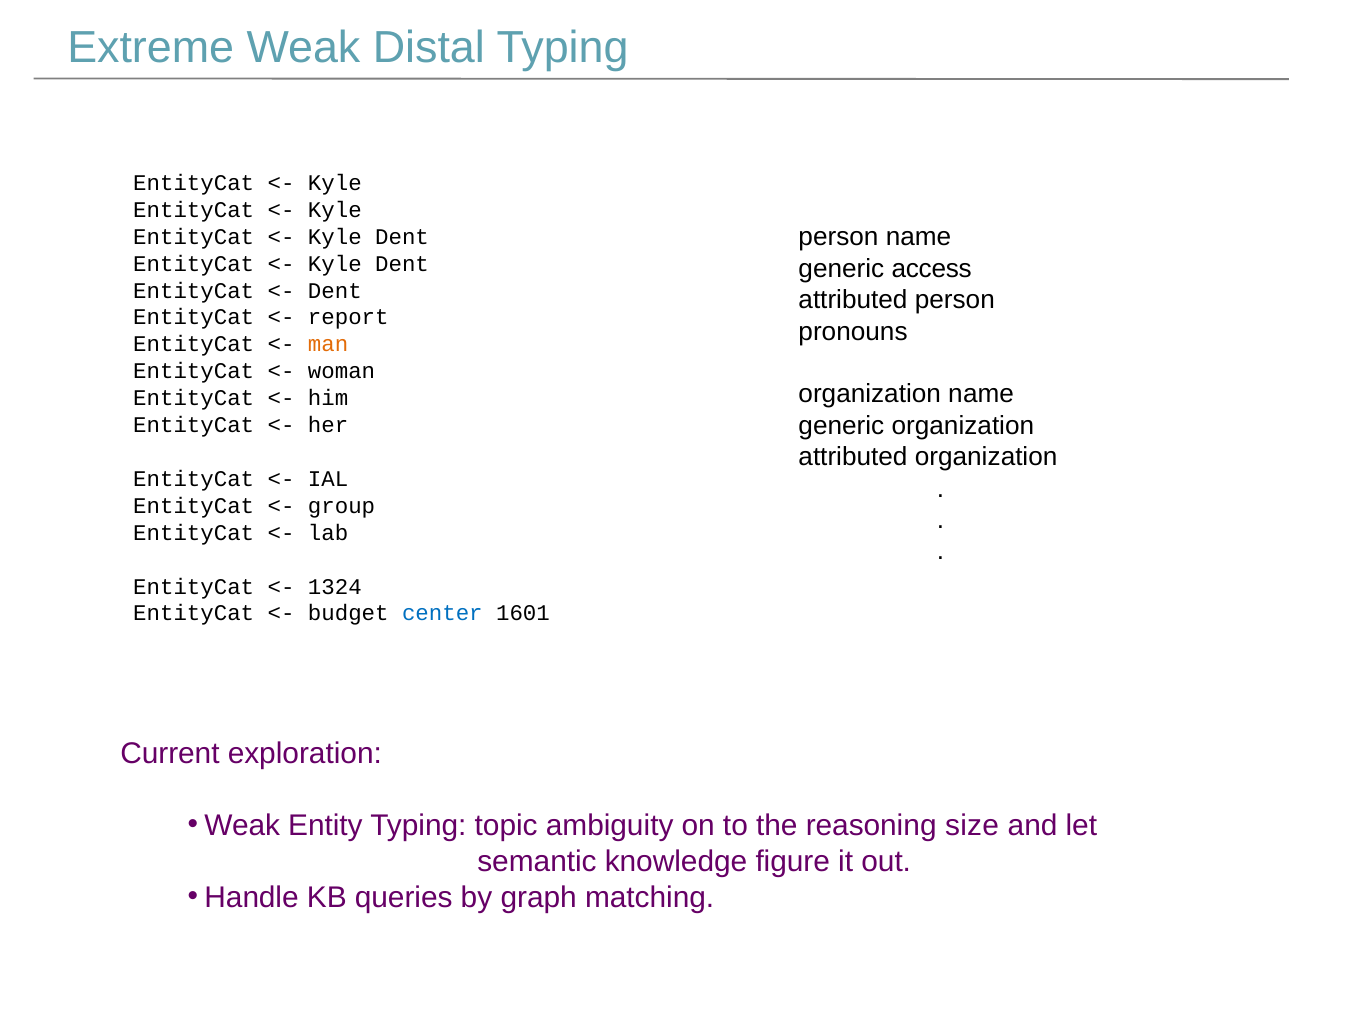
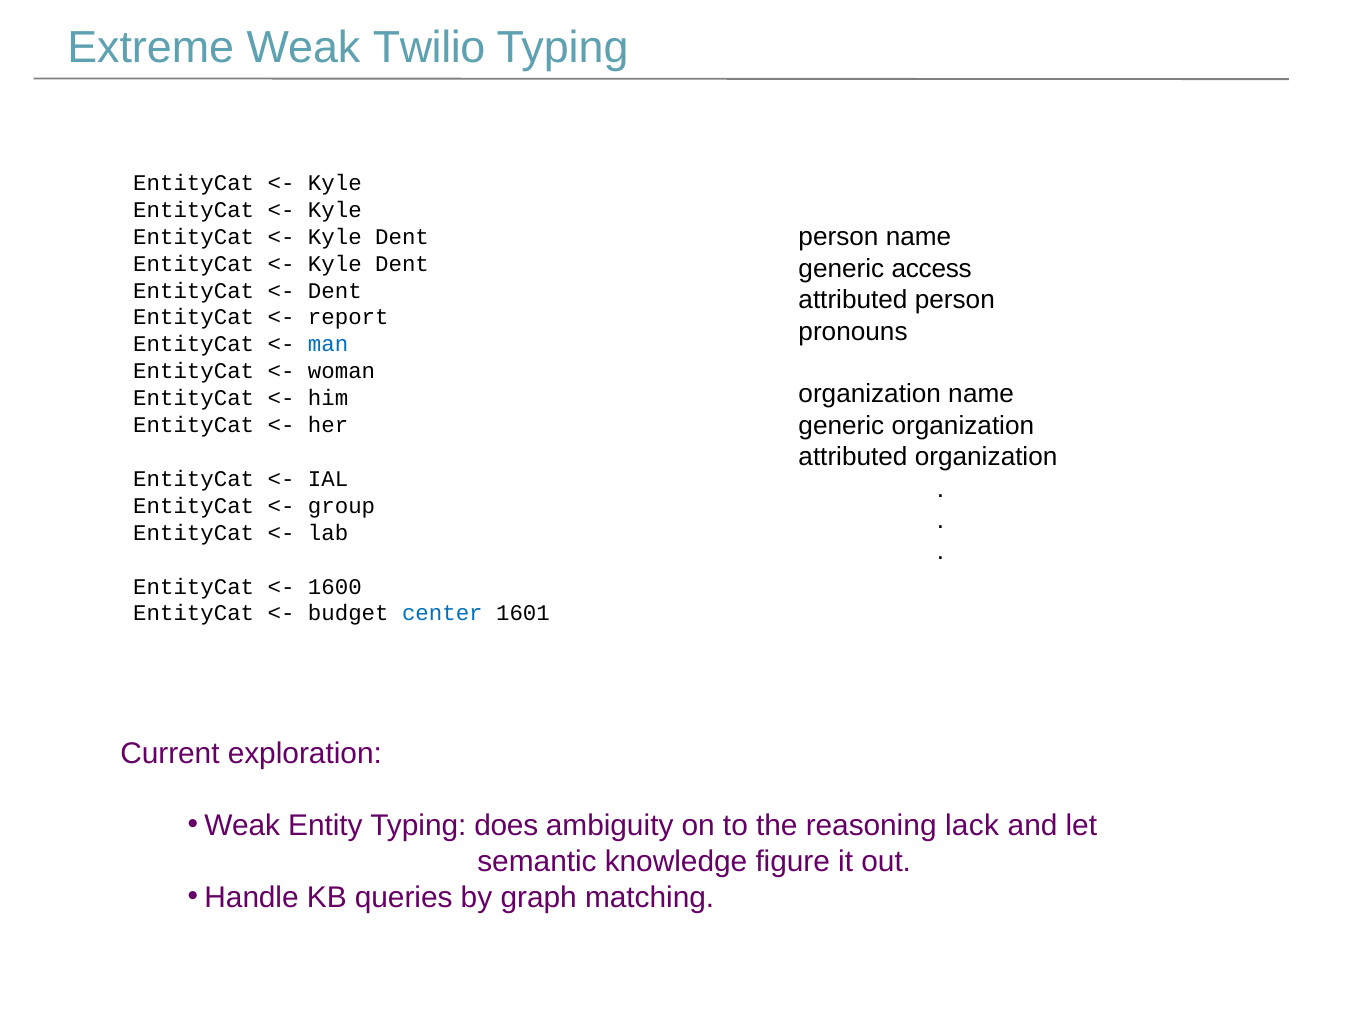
Distal: Distal -> Twilio (429, 48)
man colour: orange -> blue (328, 344)
1324: 1324 -> 1600 (335, 586)
topic: topic -> does (506, 825)
size: size -> lack (972, 825)
